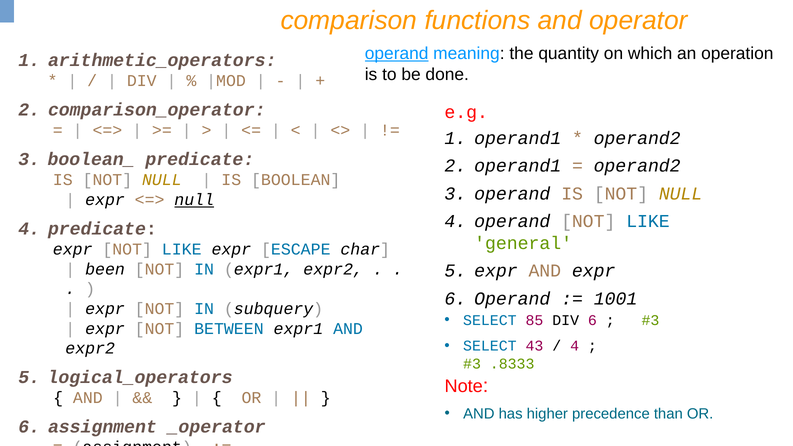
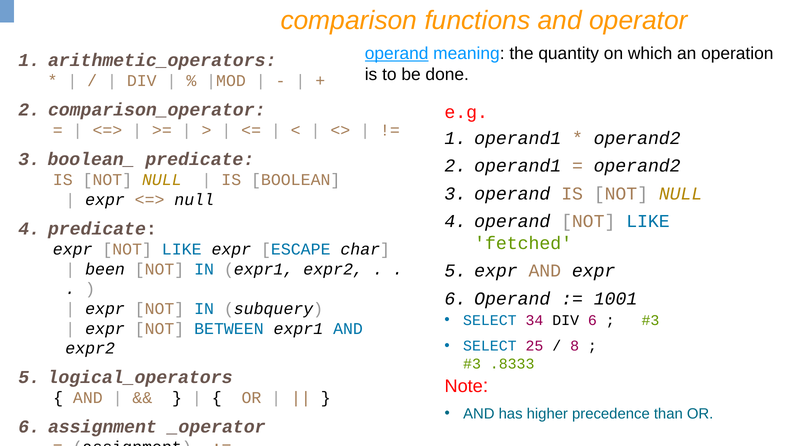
null underline: present -> none (194, 200)
general: general -> fetched (523, 243)
85: 85 -> 34 (534, 320)
43: 43 -> 25 (534, 346)
4: 4 -> 8 (575, 346)
